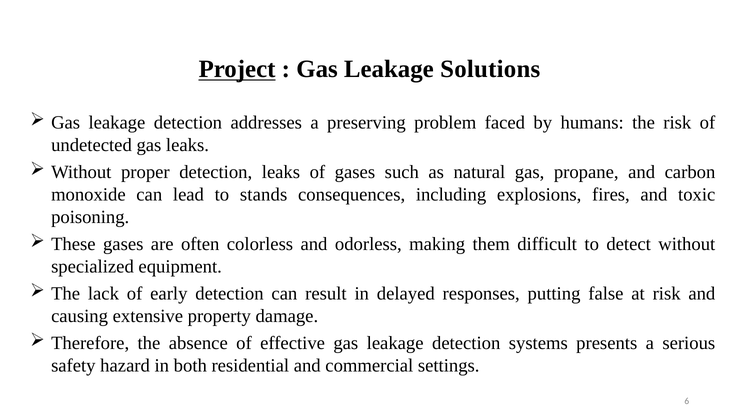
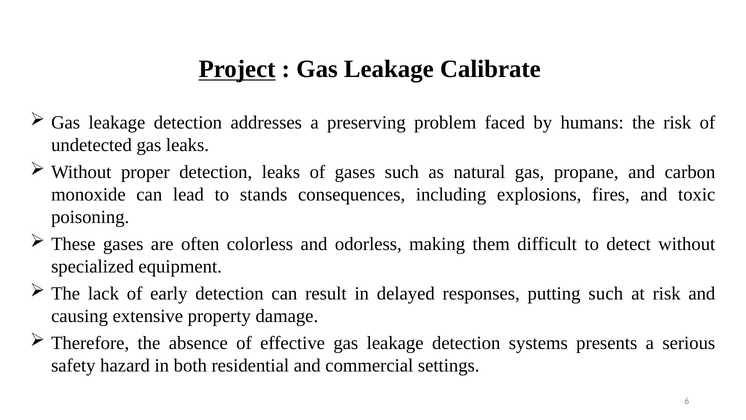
Solutions: Solutions -> Calibrate (490, 69)
putting false: false -> such (606, 293)
